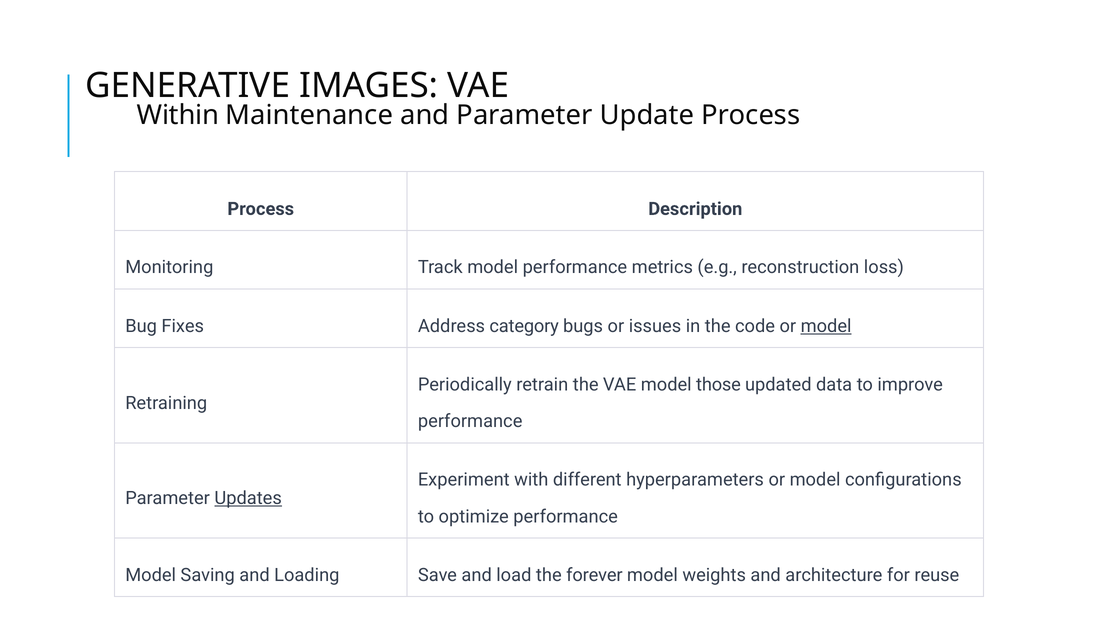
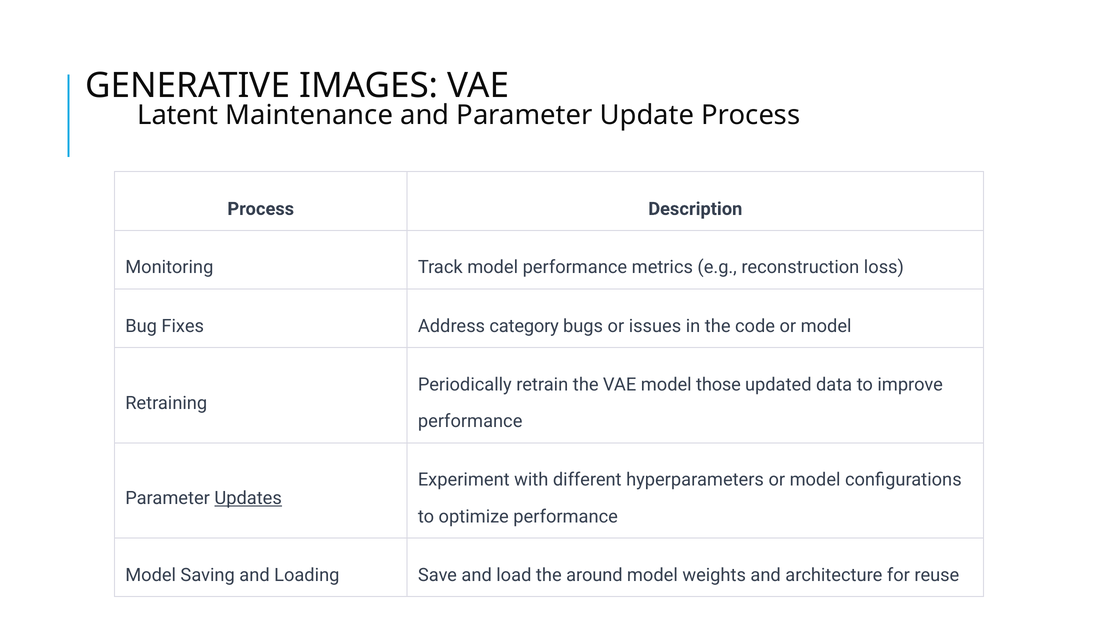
Within: Within -> Latent (178, 115)
model underline: present -> none (826, 326)
forever: forever -> around (594, 575)
